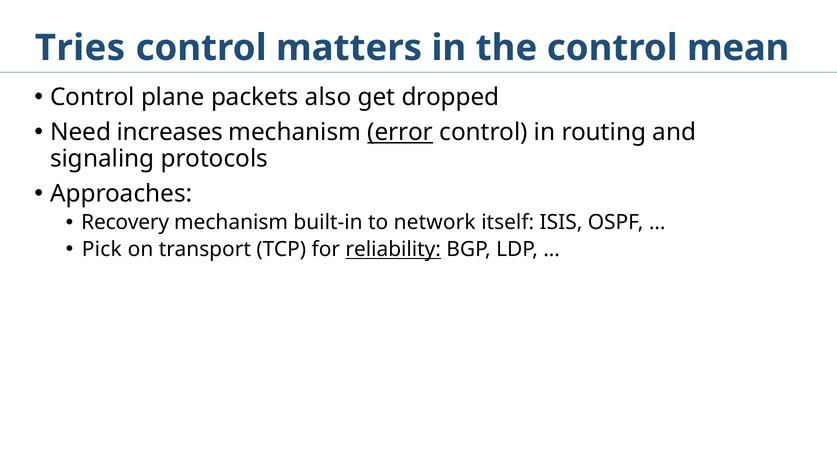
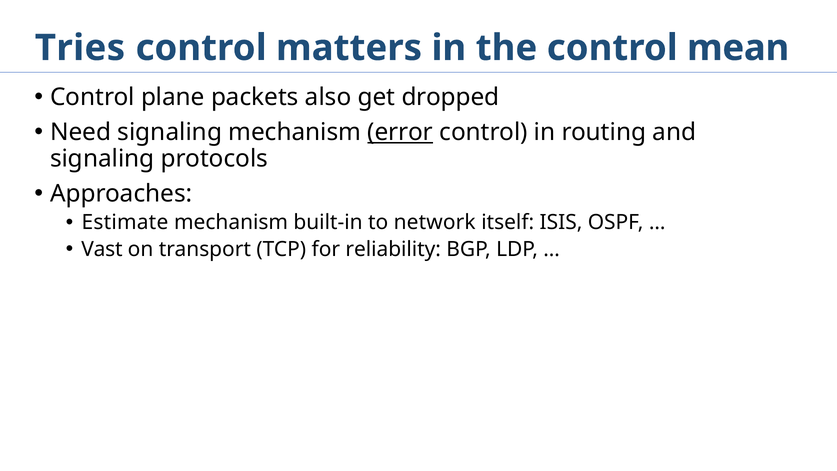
Need increases: increases -> signaling (170, 132)
Recovery: Recovery -> Estimate (125, 222)
Pick: Pick -> Vast (102, 249)
reliability underline: present -> none (393, 249)
